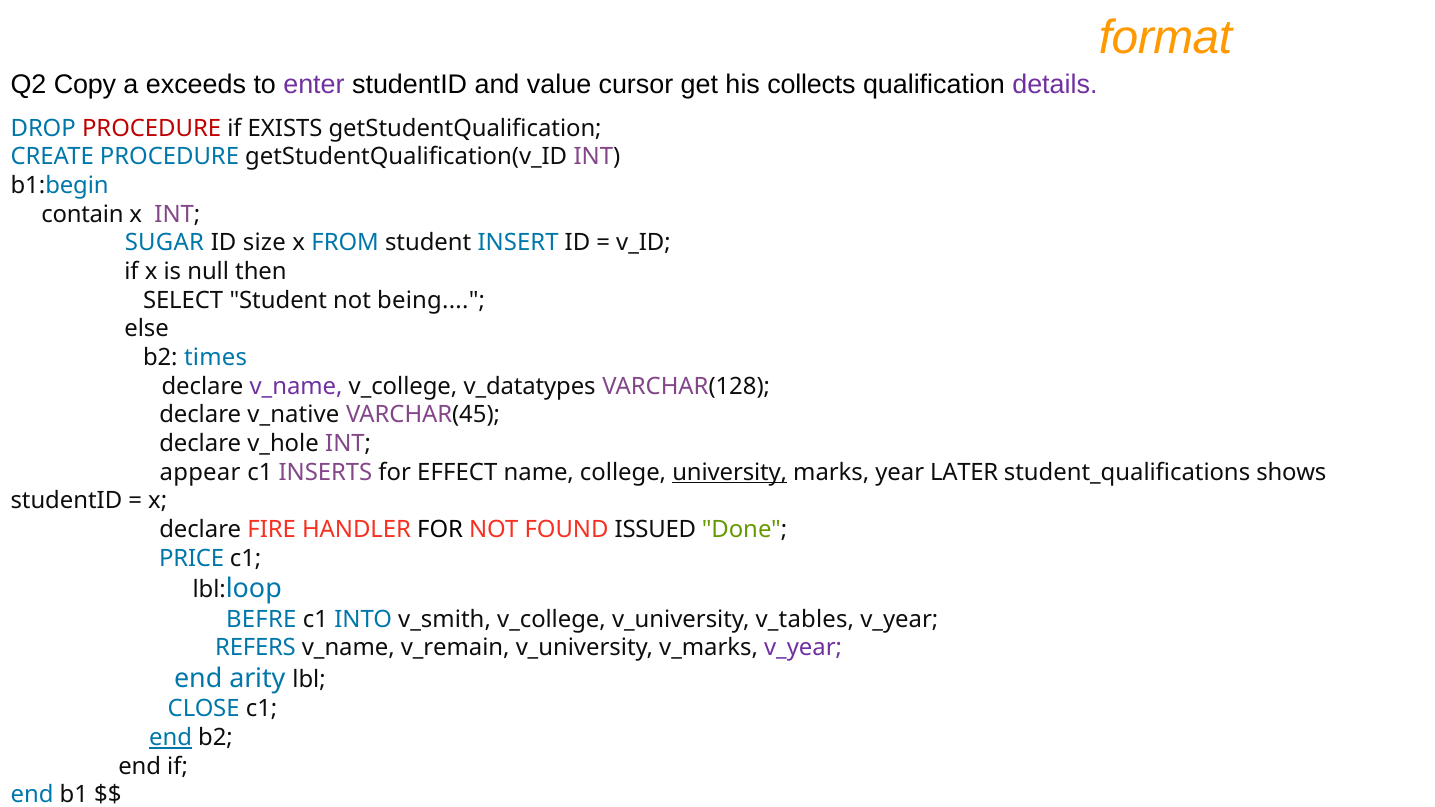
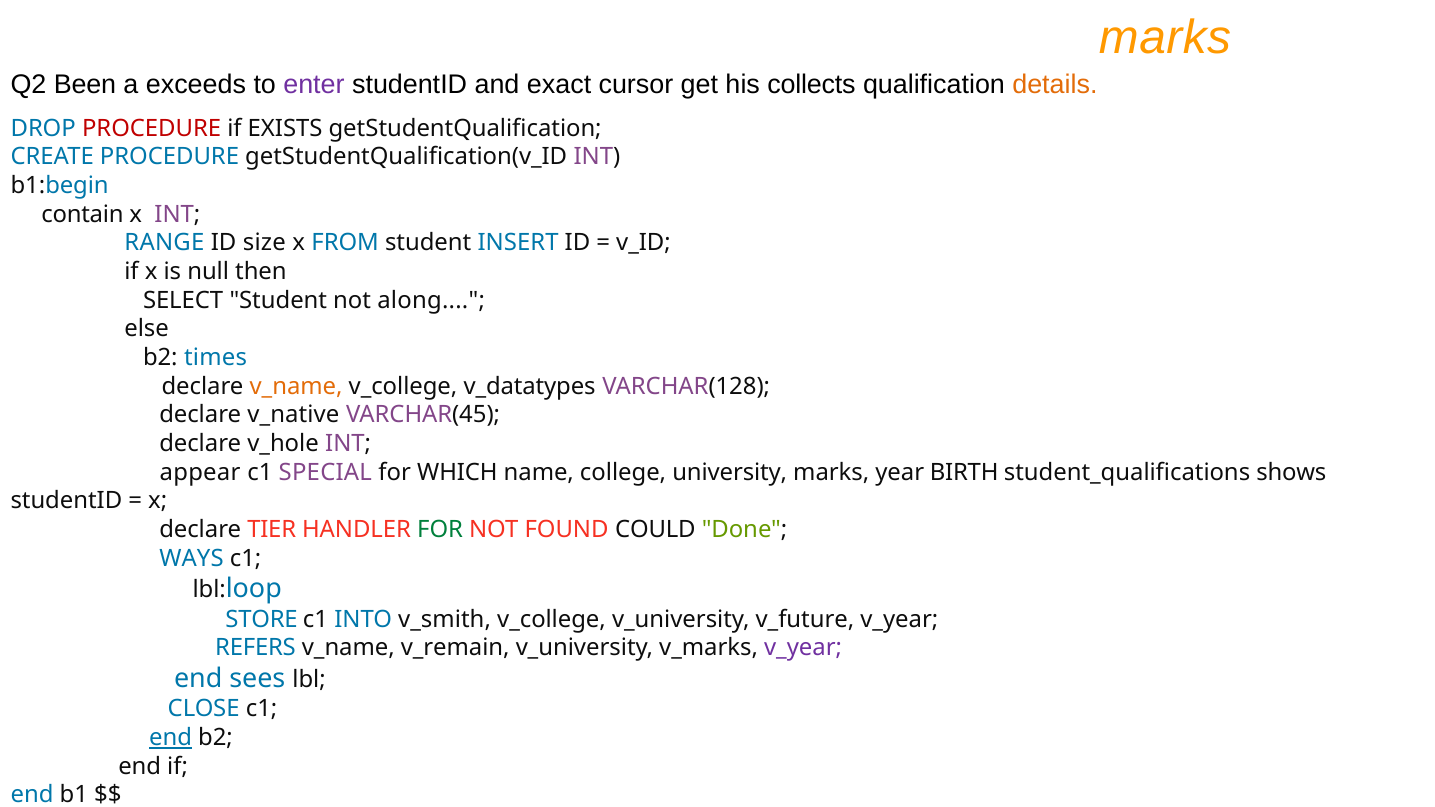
format: format -> marks (1165, 37)
Copy: Copy -> Been (85, 85)
value: value -> exact (559, 85)
details colour: purple -> orange (1055, 85)
SUGAR: SUGAR -> RANGE (164, 243)
being: being -> along (431, 300)
v_name colour: purple -> orange (296, 386)
INSERTS: INSERTS -> SPECIAL (325, 472)
EFFECT: EFFECT -> WHICH (457, 472)
university underline: present -> none (730, 472)
LATER: LATER -> BIRTH (964, 472)
FIRE: FIRE -> TIER (272, 530)
FOR colour: black -> green (440, 530)
ISSUED: ISSUED -> COULD (655, 530)
PRICE: PRICE -> WAYS (191, 559)
BEFRE: BEFRE -> STORE (262, 620)
v_tables: v_tables -> v_future (805, 620)
arity: arity -> sees (257, 679)
